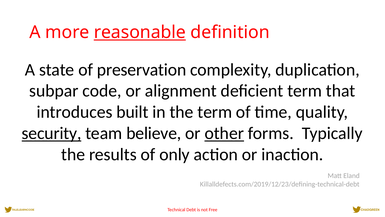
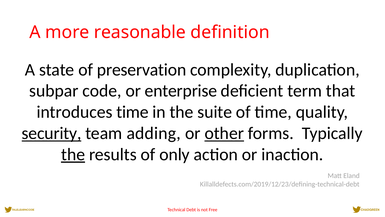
reasonable underline: present -> none (140, 32)
alignment: alignment -> enterprise (181, 91)
introduces built: built -> time (132, 112)
the term: term -> suite (215, 112)
believe: believe -> adding (154, 133)
the underline: none -> present (73, 154)
